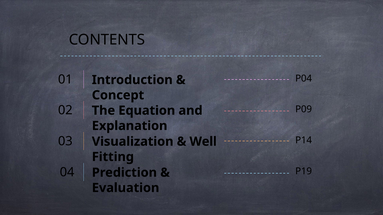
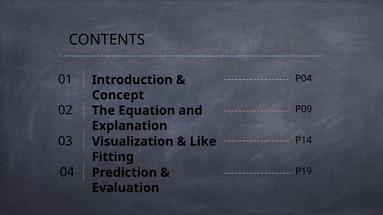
Well: Well -> Like (203, 142)
